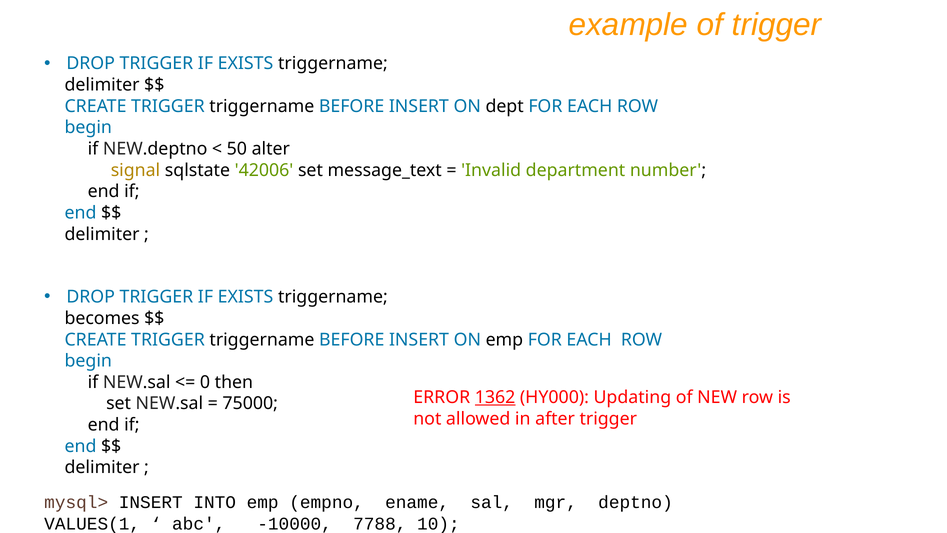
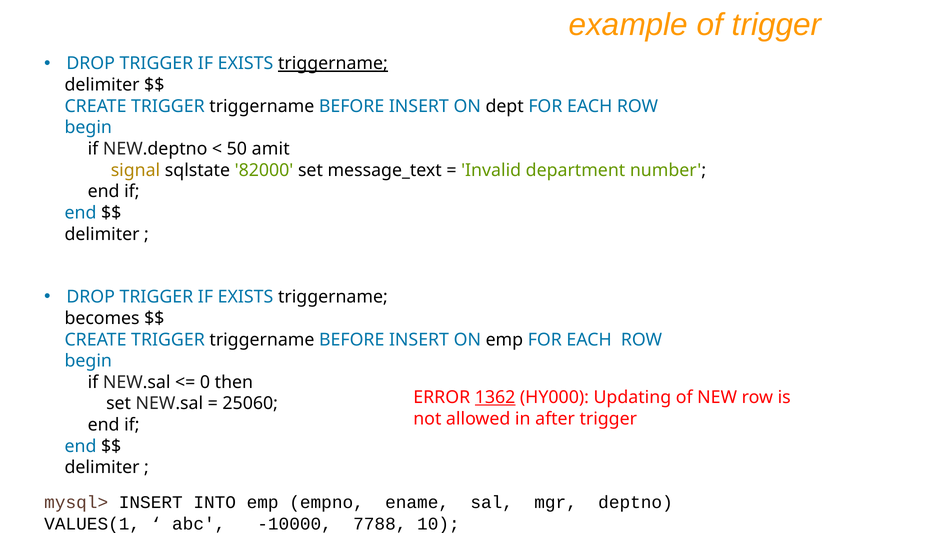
triggername underline: none -> present (333, 64)
alter: alter -> amit (271, 149)
42006: 42006 -> 82000 (264, 170)
75000: 75000 -> 25060 (250, 403)
